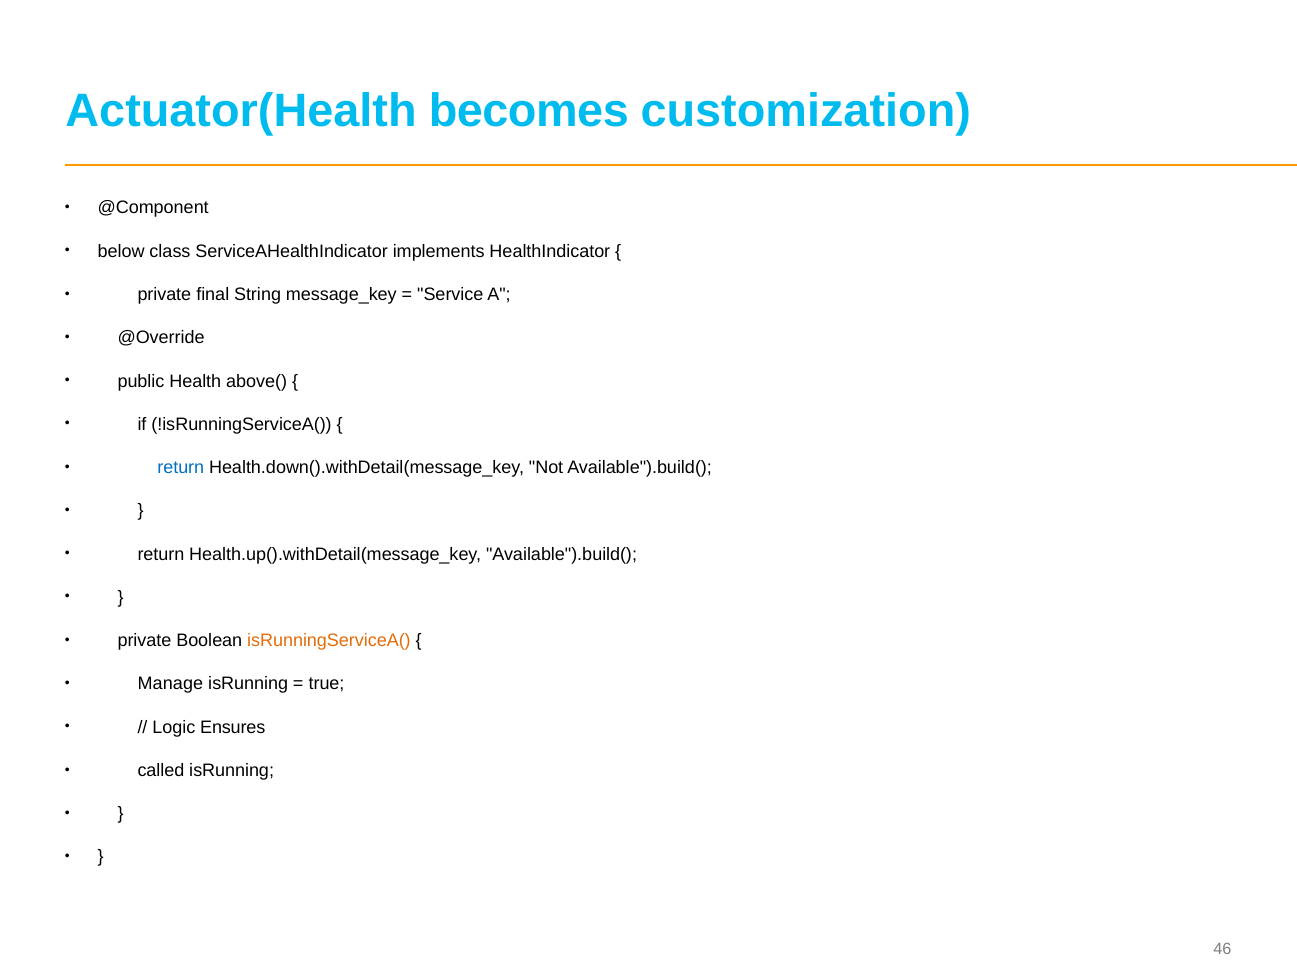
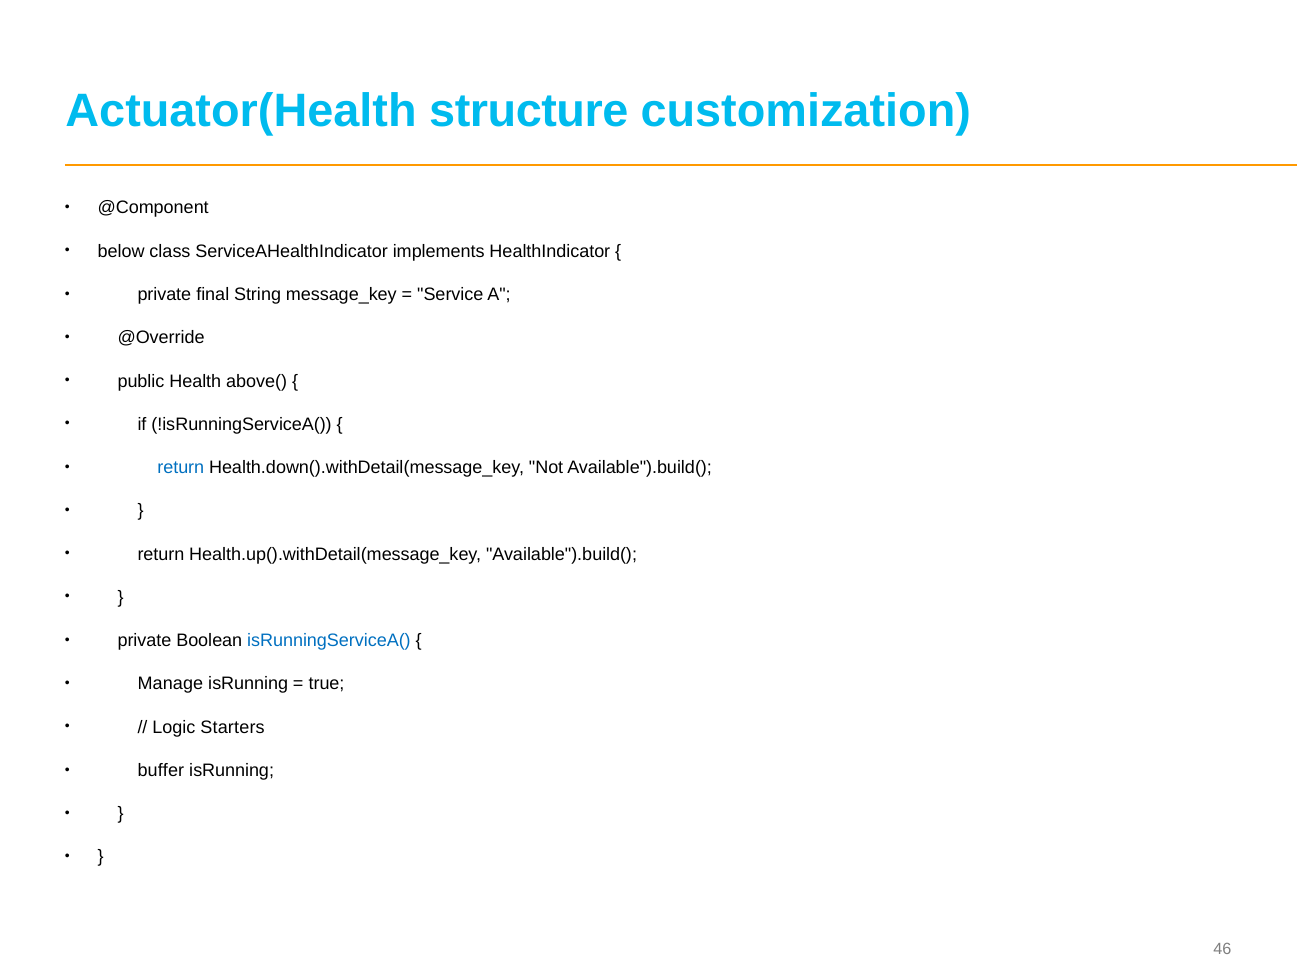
becomes: becomes -> structure (529, 111)
isRunningServiceA( colour: orange -> blue (329, 640)
Ensures: Ensures -> Starters (233, 727)
called: called -> buffer (161, 770)
